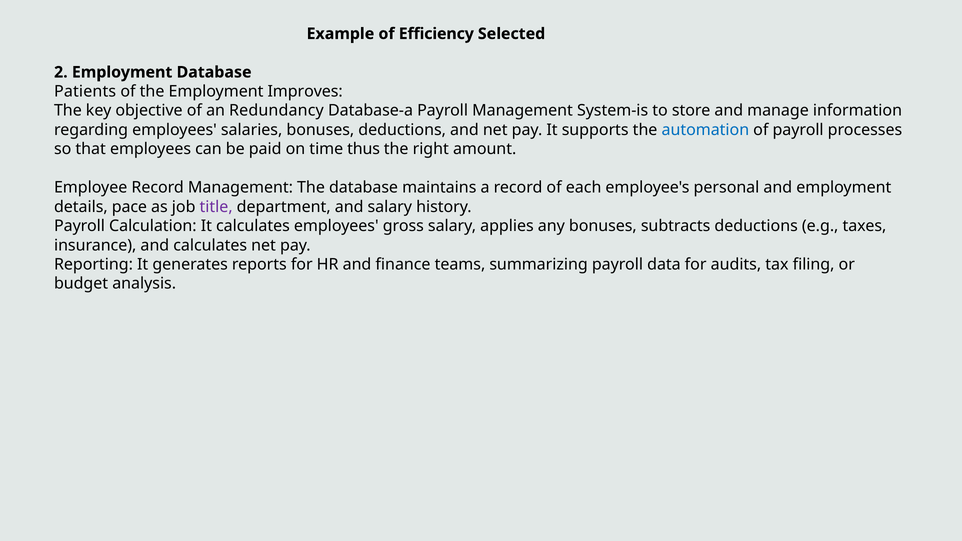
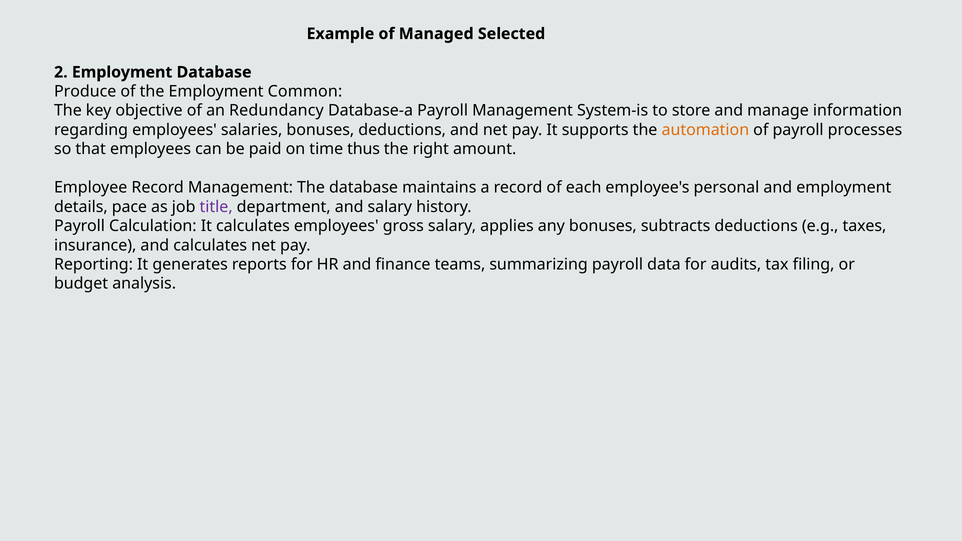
Efficiency: Efficiency -> Managed (436, 34)
Patients: Patients -> Produce (85, 91)
Improves: Improves -> Common (305, 91)
automation colour: blue -> orange (705, 130)
